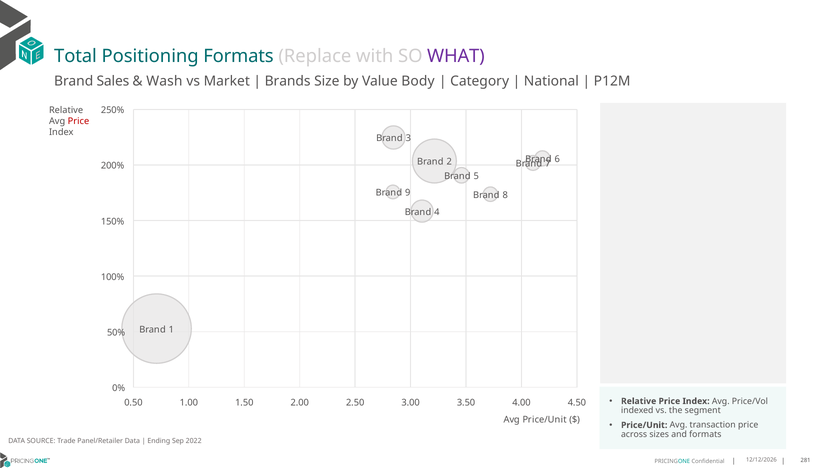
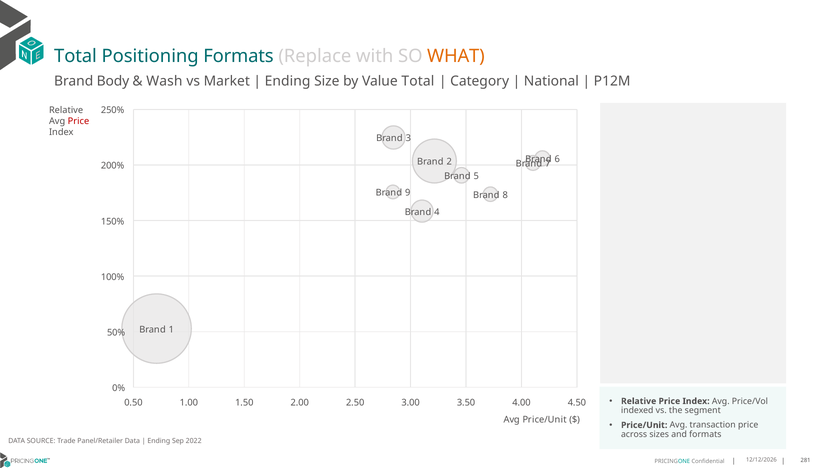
WHAT colour: purple -> orange (456, 56)
Sales: Sales -> Body (113, 81)
Brands: Brands -> Ending (288, 81)
Value Body: Body -> Total (418, 81)
